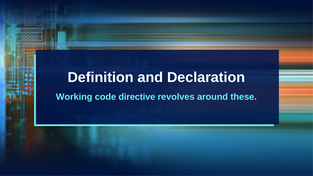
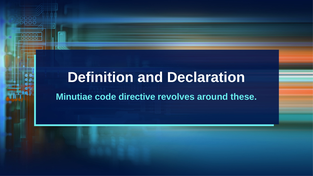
Working: Working -> Minutiae (74, 97)
